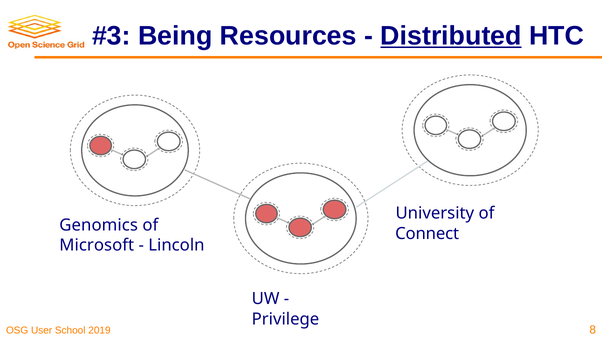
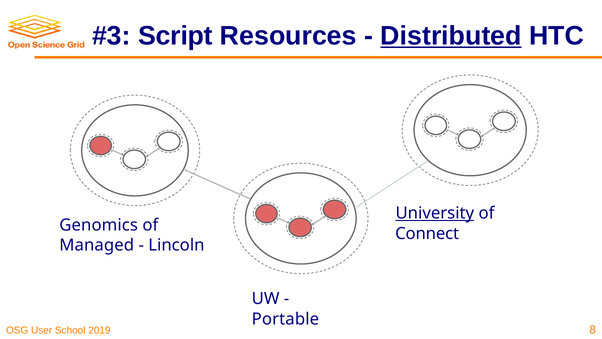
Being: Being -> Script (175, 36)
University underline: none -> present (435, 213)
Microsoft: Microsoft -> Managed (97, 245)
Privilege: Privilege -> Portable (285, 319)
